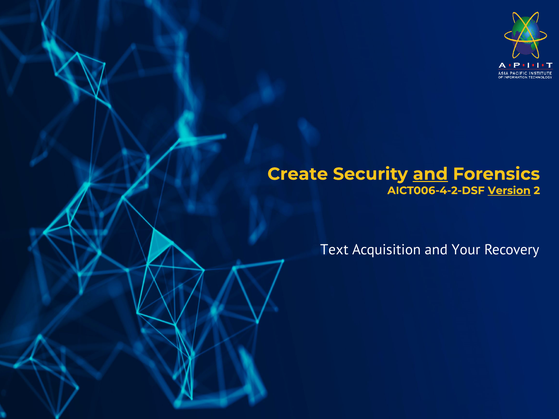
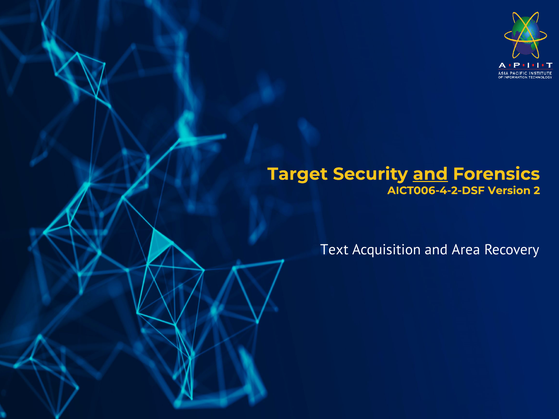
Create: Create -> Target (298, 174)
Version underline: present -> none (509, 191)
Your: Your -> Area (466, 250)
